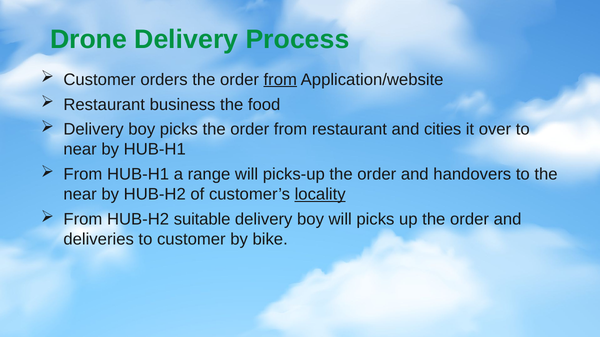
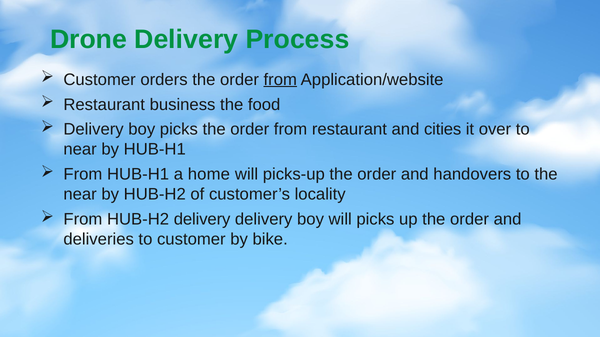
range: range -> home (209, 175)
locality underline: present -> none (320, 195)
HUB-H2 suitable: suitable -> delivery (202, 220)
